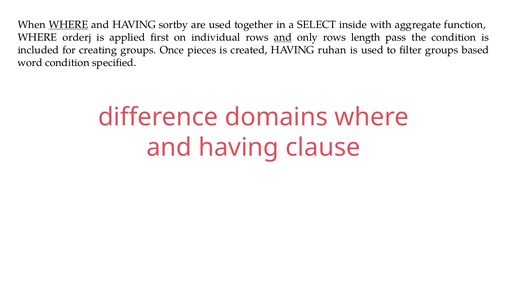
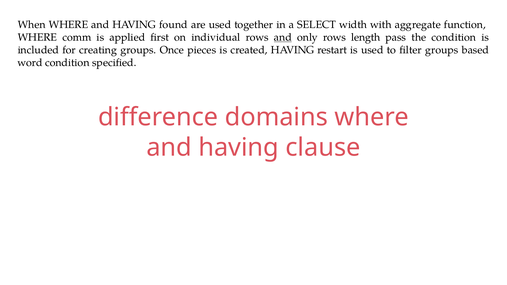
WHERE underline: present -> none (68, 25)
sortby: sortby -> found (173, 25)
inside: inside -> width (353, 25)
orderj: orderj -> comm (77, 37)
ruhan: ruhan -> restart (332, 50)
